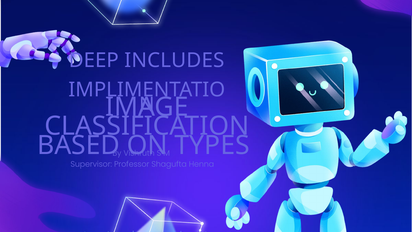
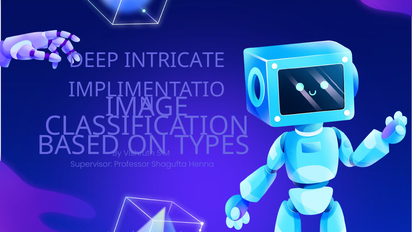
INCLUDES: INCLUDES -> INTRICATE (175, 60)
